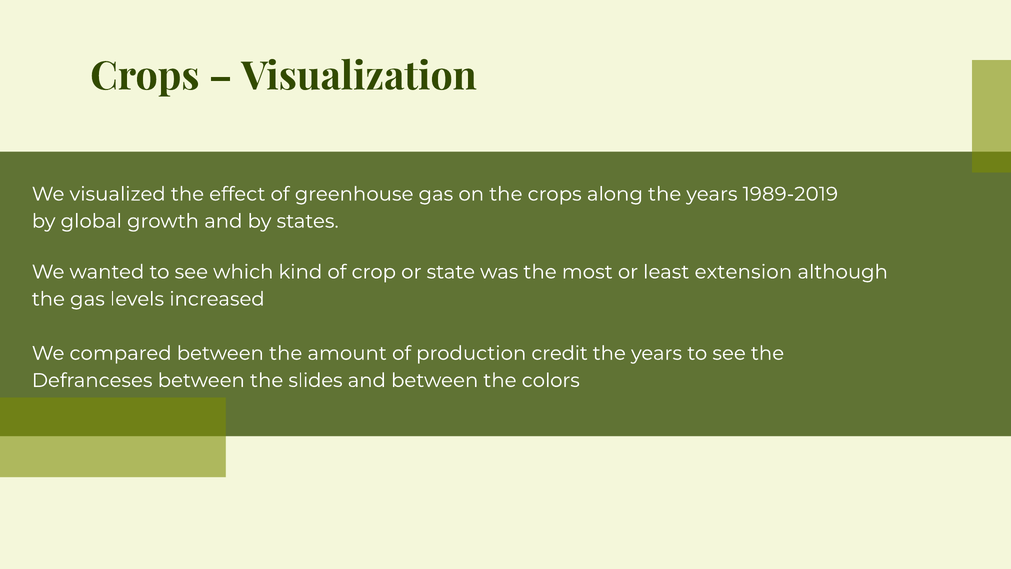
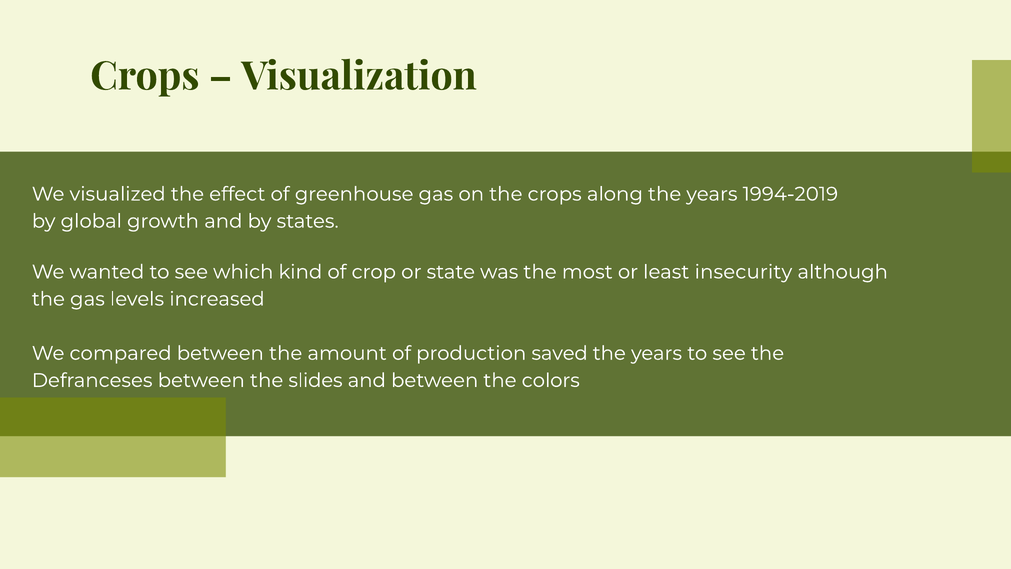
1989-2019: 1989-2019 -> 1994-2019 (790, 194)
extension: extension -> insecurity (743, 272)
credit: credit -> saved (560, 353)
